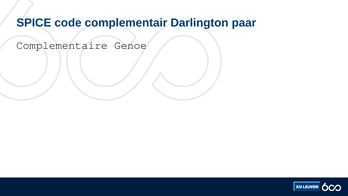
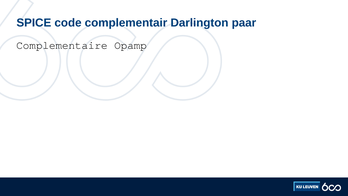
Genoe: Genoe -> Opamp (131, 45)
